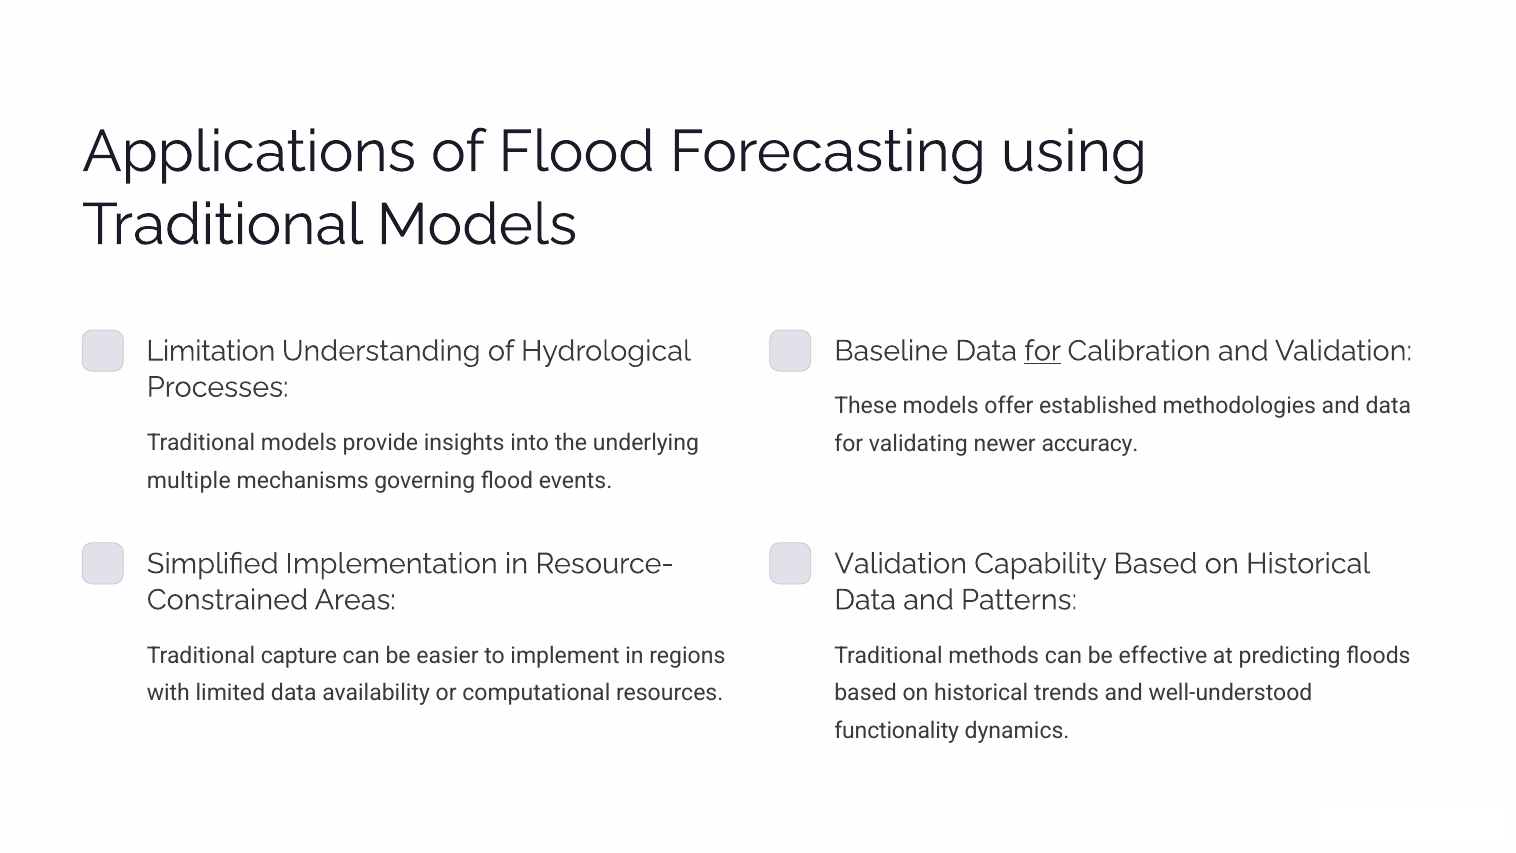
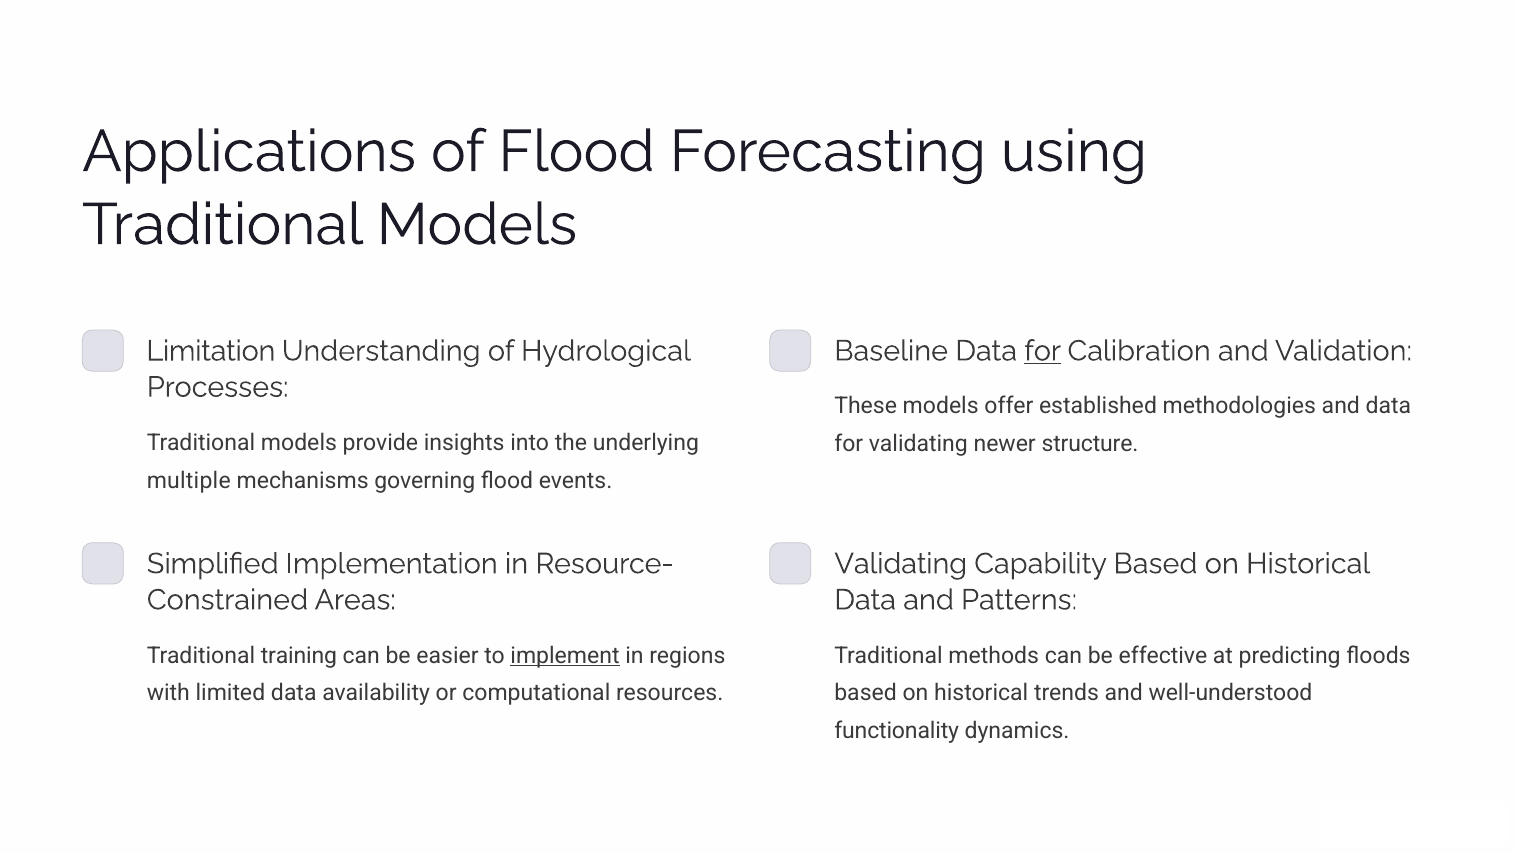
accuracy: accuracy -> structure (1090, 444)
Validation: Validation -> Validating (901, 564)
capture: capture -> training (299, 656)
implement underline: none -> present (565, 656)
